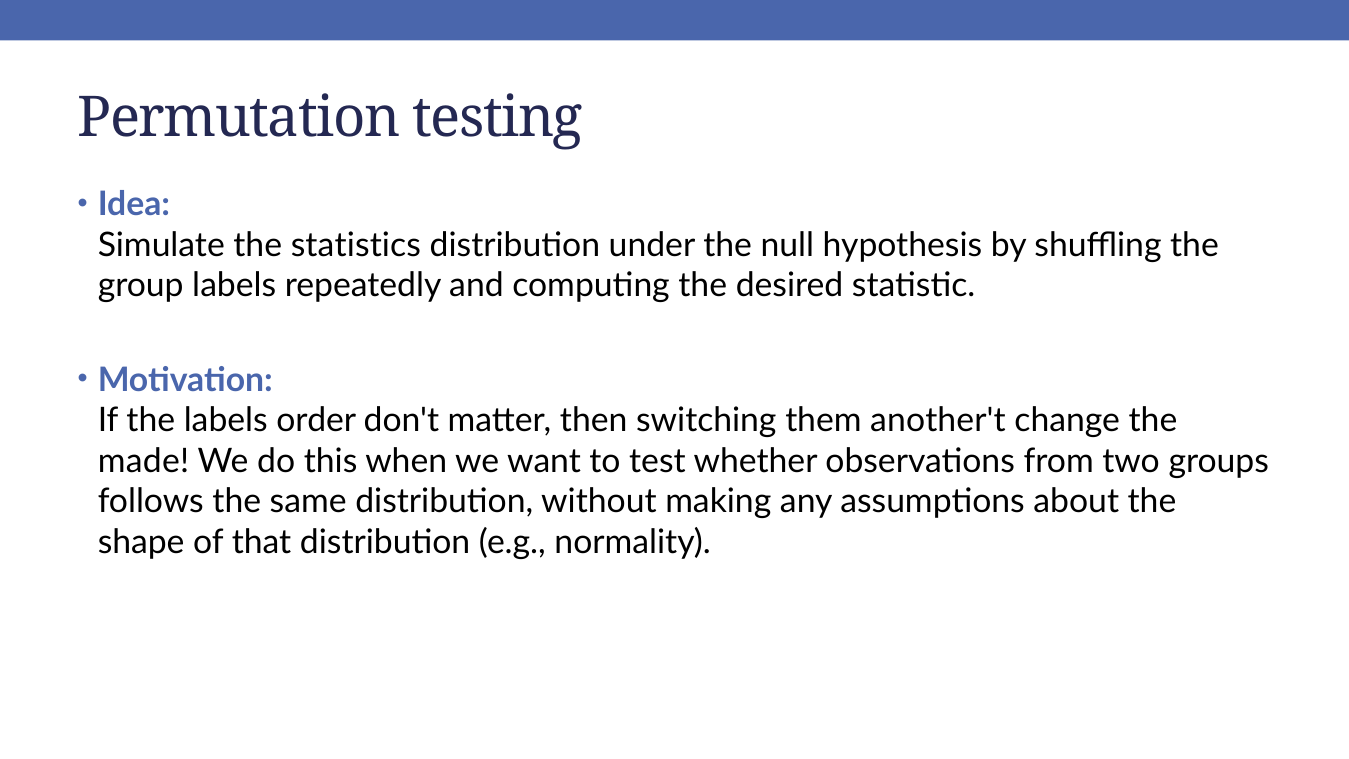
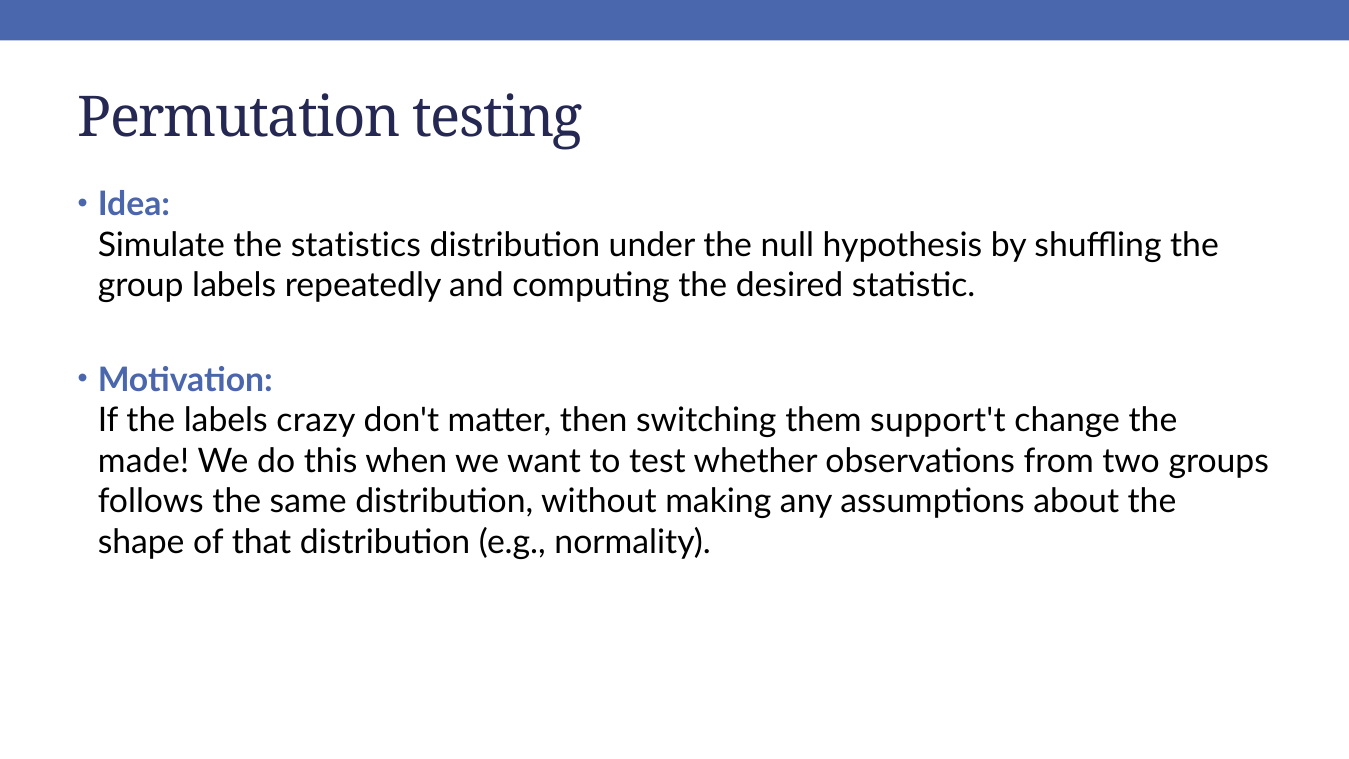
order: order -> crazy (316, 421)
another't: another't -> support't (938, 421)
